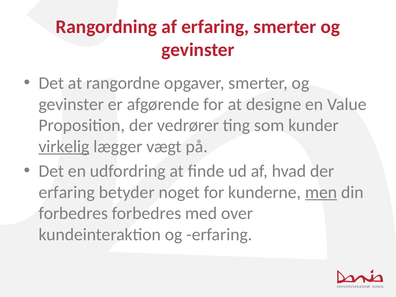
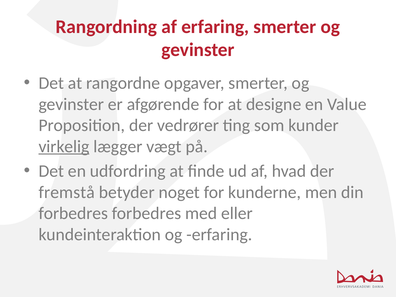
erfaring: erfaring -> fremstå (67, 192)
men underline: present -> none (321, 192)
over: over -> eller (237, 213)
